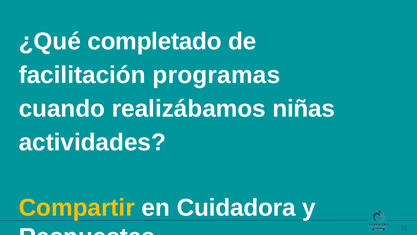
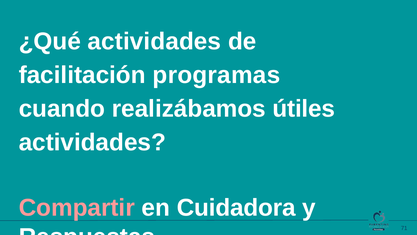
¿Qué completado: completado -> actividades (154, 41)
niñas: niñas -> útiles (304, 109)
Compartir colour: yellow -> pink (77, 207)
